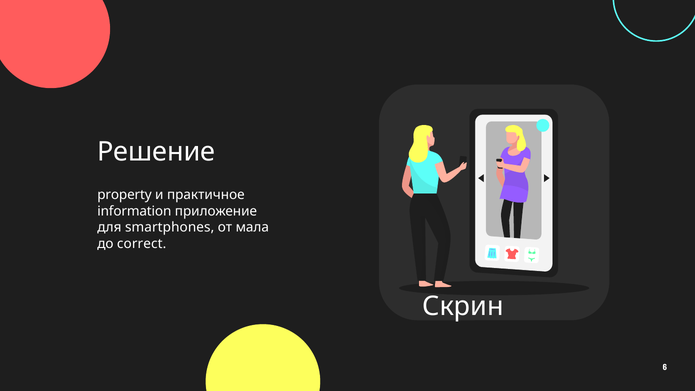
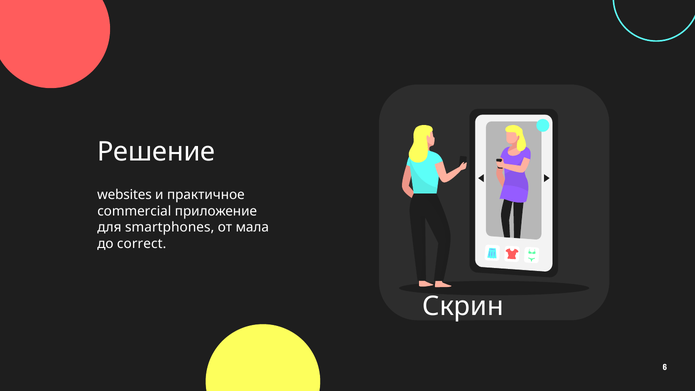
property: property -> websites (124, 195)
information: information -> commercial (134, 211)
